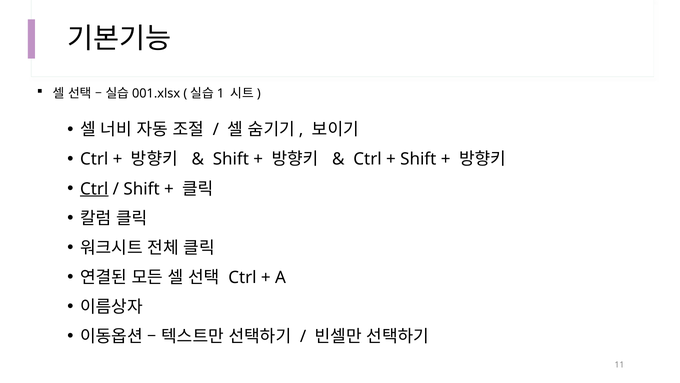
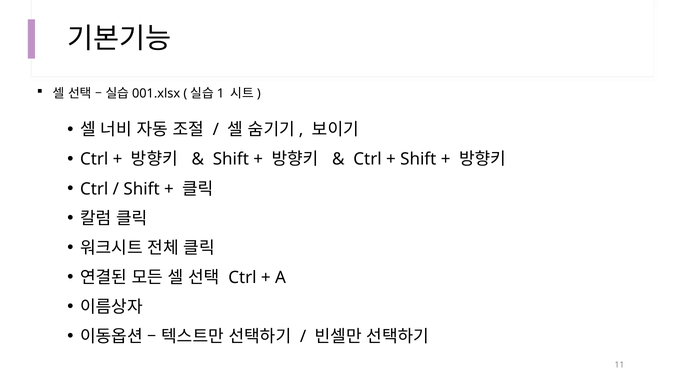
Ctrl underline: present -> none (94, 189)
